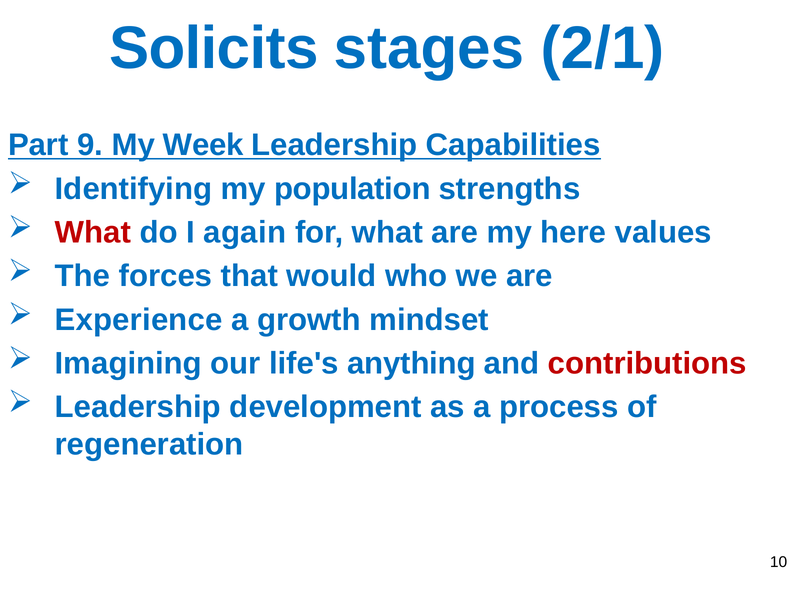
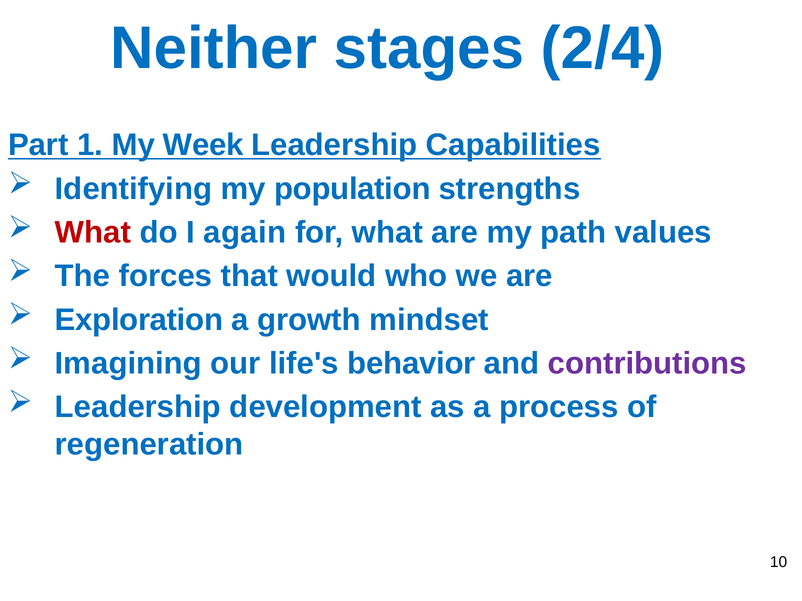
Solicits: Solicits -> Neither (214, 48)
2/1: 2/1 -> 2/4 (603, 48)
9: 9 -> 1 (90, 145)
here: here -> path (573, 233)
Experience: Experience -> Exploration (139, 320)
anything: anything -> behavior (411, 364)
contributions colour: red -> purple (647, 364)
